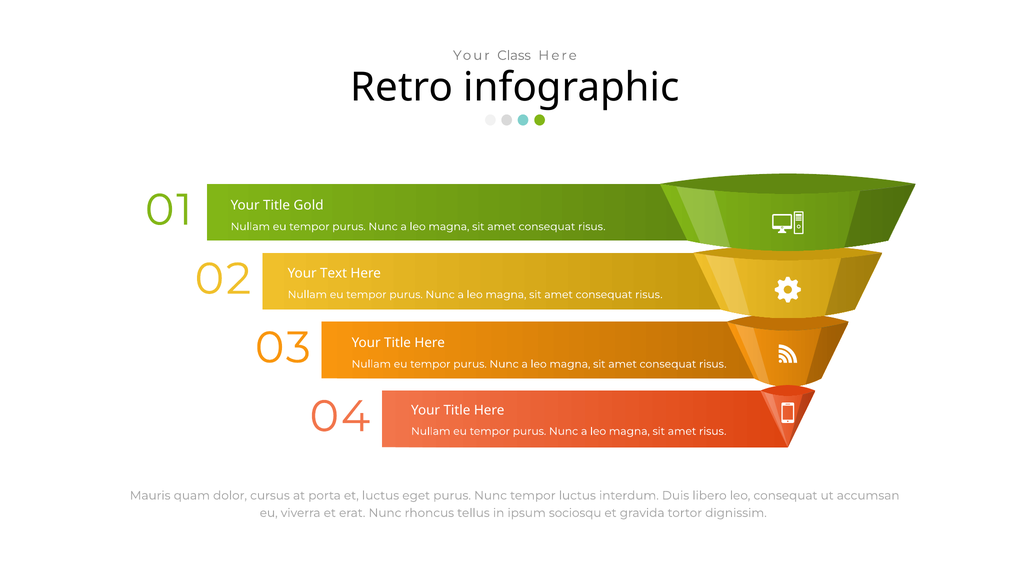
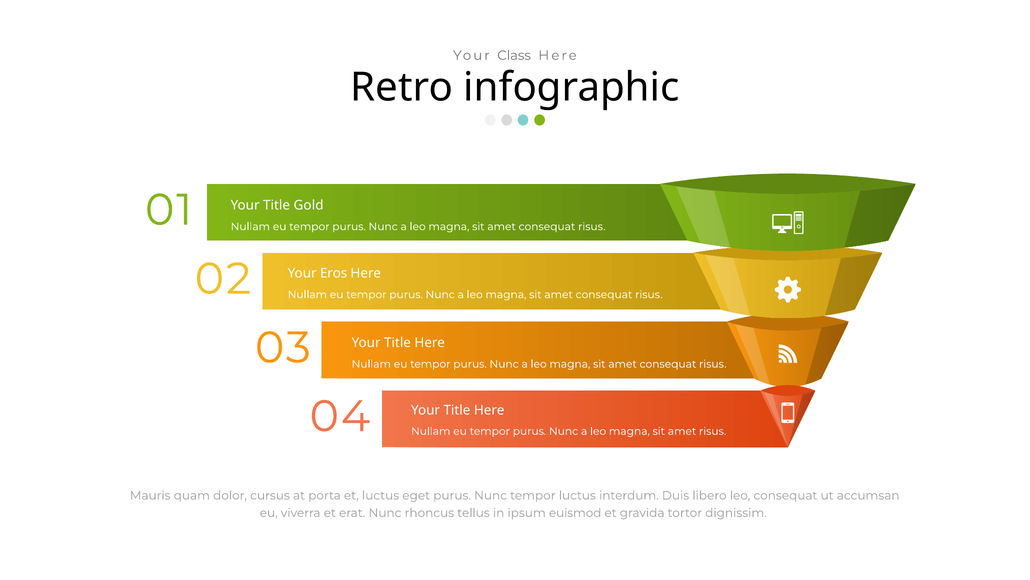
Text: Text -> Eros (334, 274)
sociosqu: sociosqu -> euismod (575, 513)
